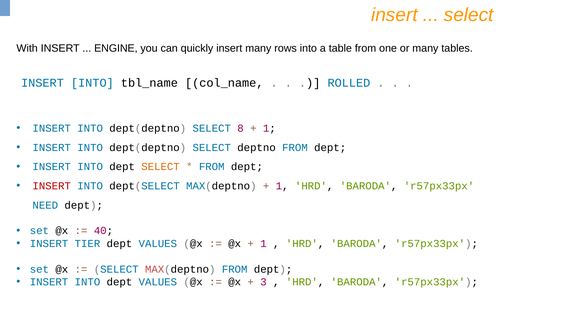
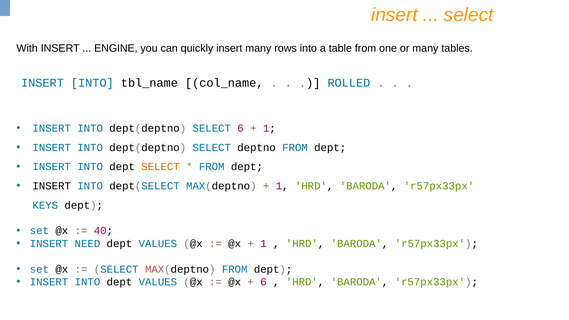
SELECT 8: 8 -> 6 (241, 128)
INSERT colour: red -> black (52, 186)
NEED: NEED -> KEYS (45, 205)
TIER: TIER -> NEED (87, 244)
3: 3 -> 6 (263, 282)
